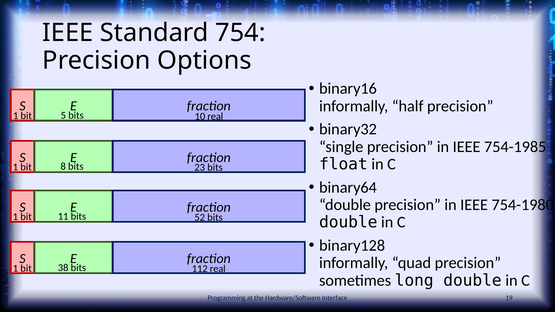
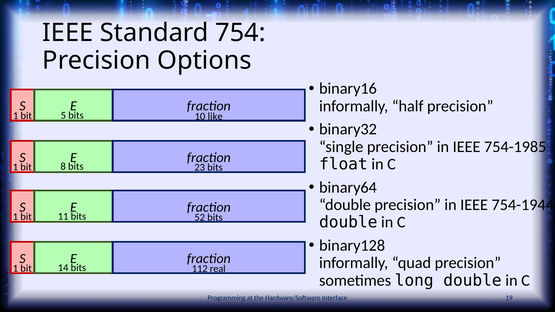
10 real: real -> like (215, 116)
754-1980: 754-1980 -> 754-1944 (523, 205)
38: 38 -> 14 (63, 268)
